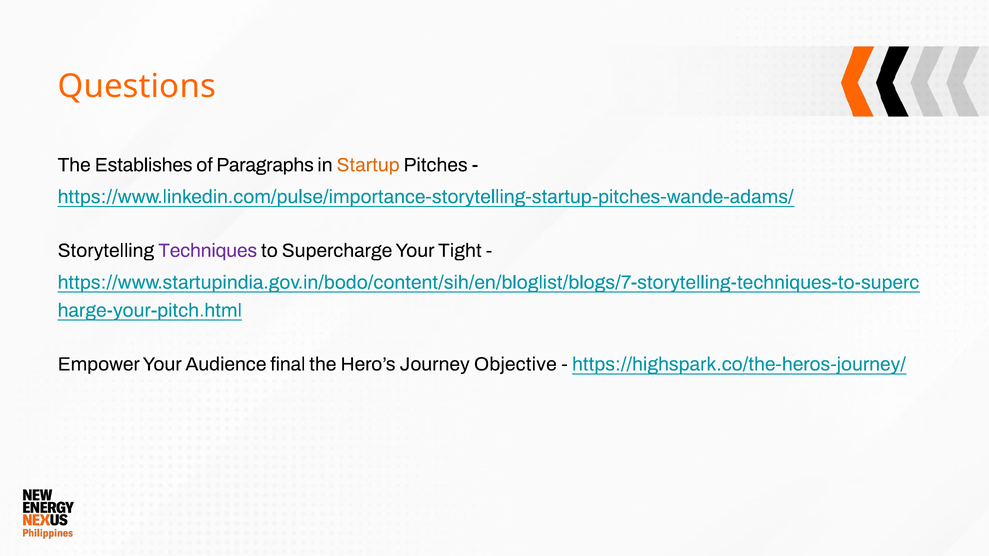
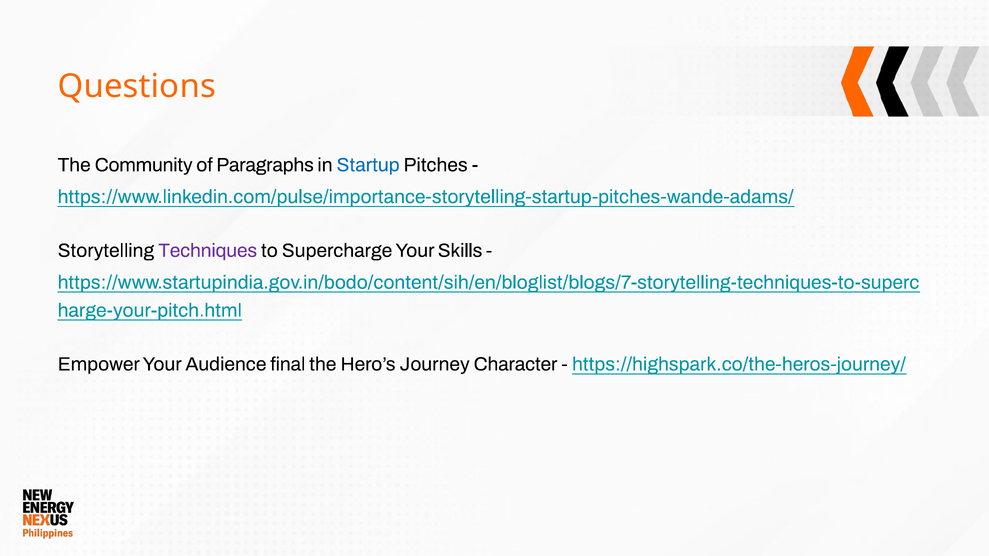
Establishes: Establishes -> Community (144, 165)
Startup colour: orange -> blue (368, 165)
Tight: Tight -> Skills (460, 251)
Objective: Objective -> Character (515, 364)
